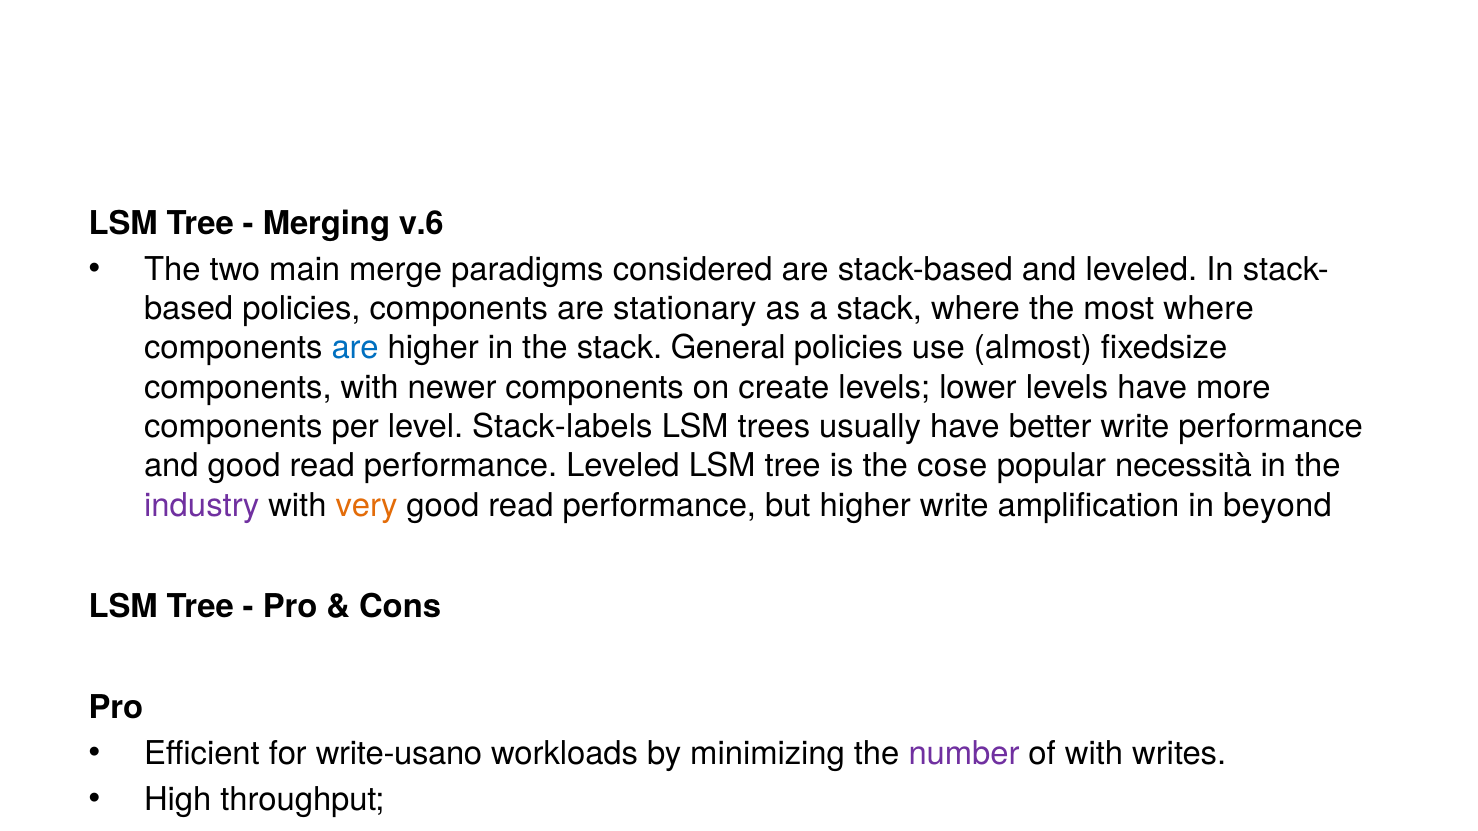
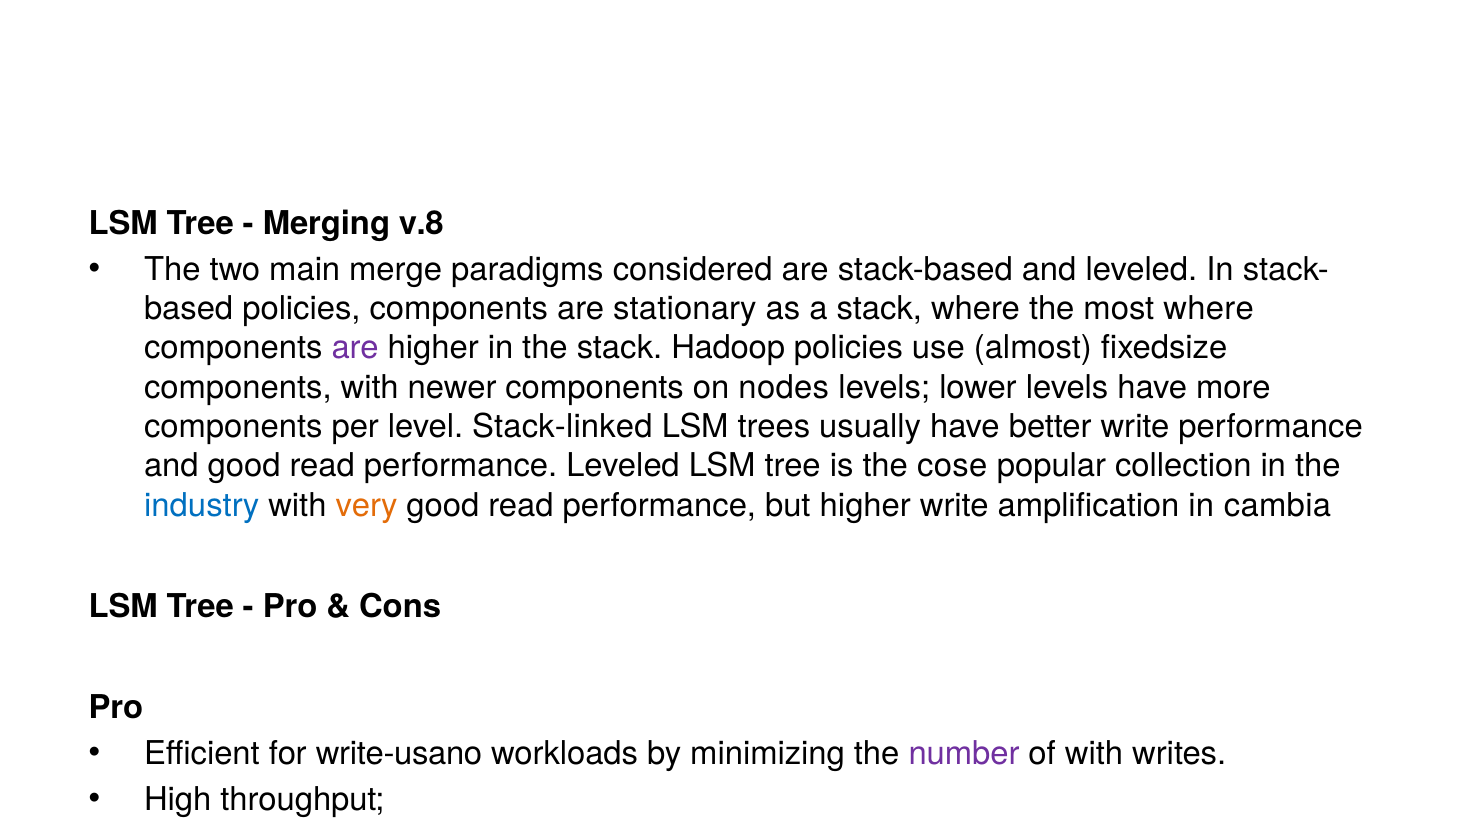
v.6: v.6 -> v.8 (421, 223)
are colour: blue -> purple (355, 348)
General: General -> Hadoop (728, 348)
create: create -> nodes (784, 388)
Stack-labels: Stack-labels -> Stack-linked (562, 427)
necessità: necessità -> collection (1183, 466)
industry colour: purple -> blue (202, 506)
beyond: beyond -> cambia (1277, 506)
